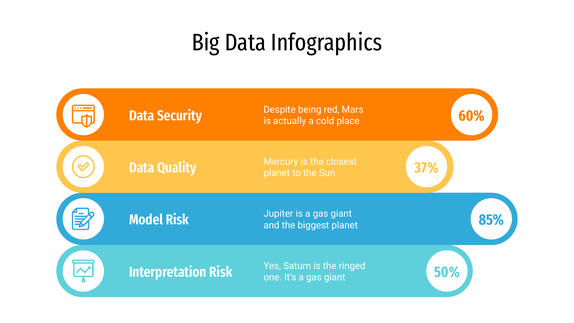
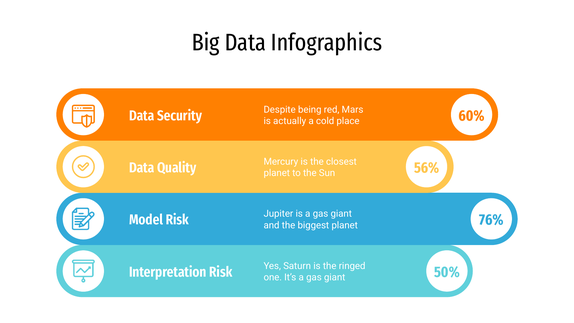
37%: 37% -> 56% (427, 168)
85%: 85% -> 76% (491, 220)
